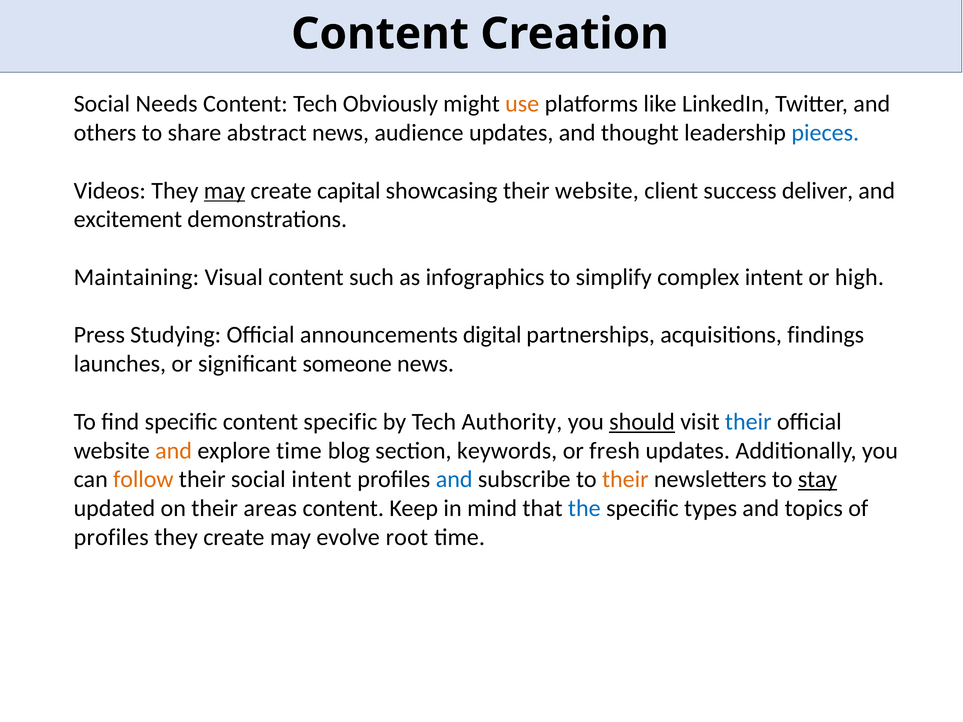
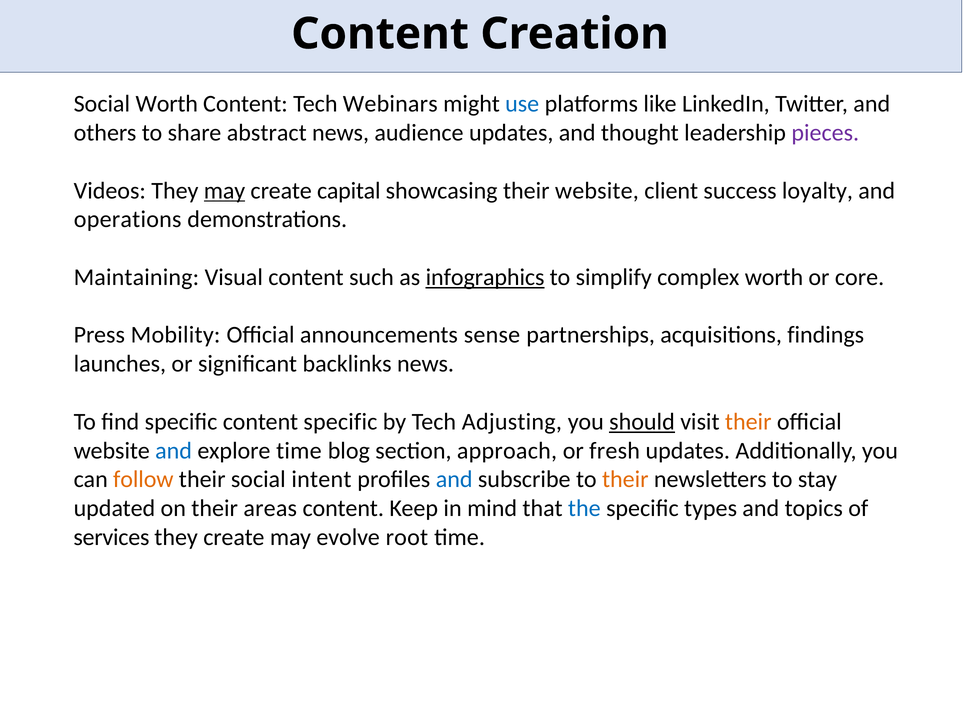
Social Needs: Needs -> Worth (167, 104)
Obviously: Obviously -> Webinars (390, 104)
use colour: orange -> blue (522, 104)
pieces colour: blue -> purple (825, 133)
deliver: deliver -> loyalty (817, 191)
excitement: excitement -> operations (128, 220)
infographics underline: none -> present (485, 277)
complex intent: intent -> worth (774, 277)
high: high -> core (860, 277)
Studying: Studying -> Mobility (176, 335)
digital: digital -> sense (492, 335)
someone: someone -> backlinks (347, 364)
Authority: Authority -> Adjusting (512, 422)
their colour: blue -> orange (748, 422)
and colour: orange -> blue (174, 451)
keywords: keywords -> approach (507, 451)
stay underline: present -> none (817, 480)
profiles: profiles -> services (111, 537)
